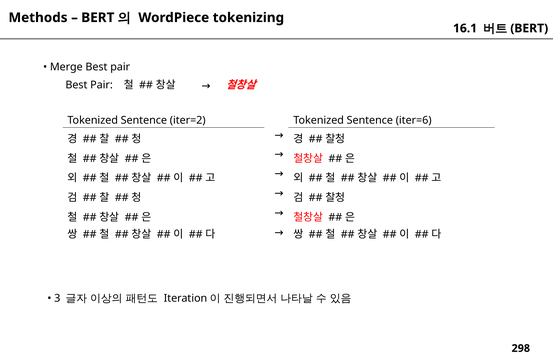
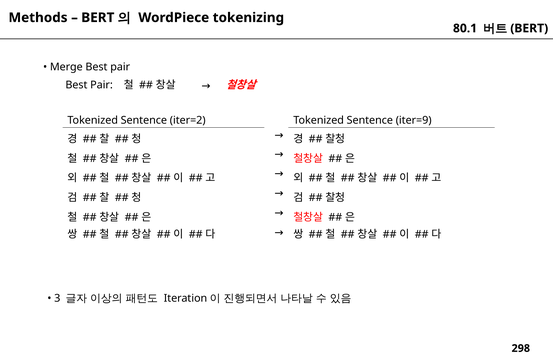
16.1: 16.1 -> 80.1 (465, 28)
iter=6: iter=6 -> iter=9 (414, 120)
